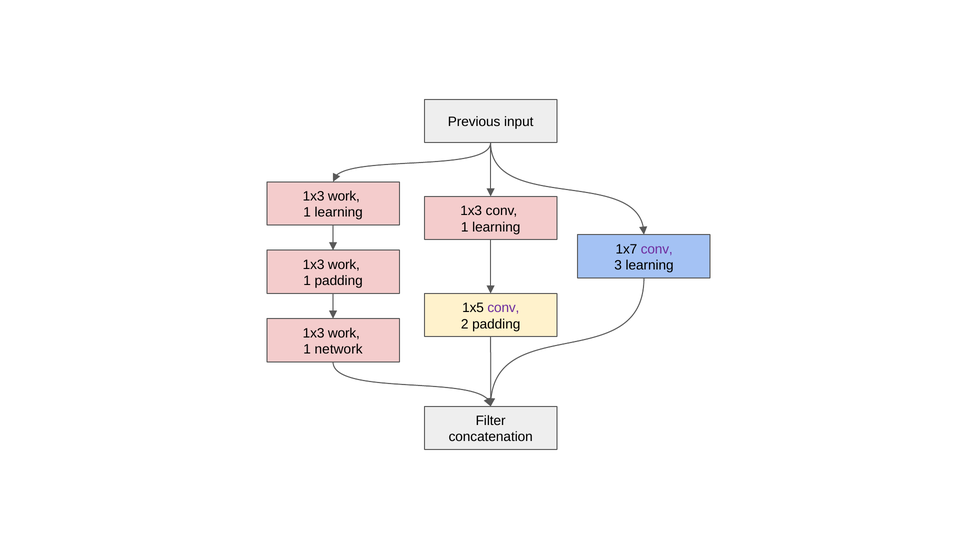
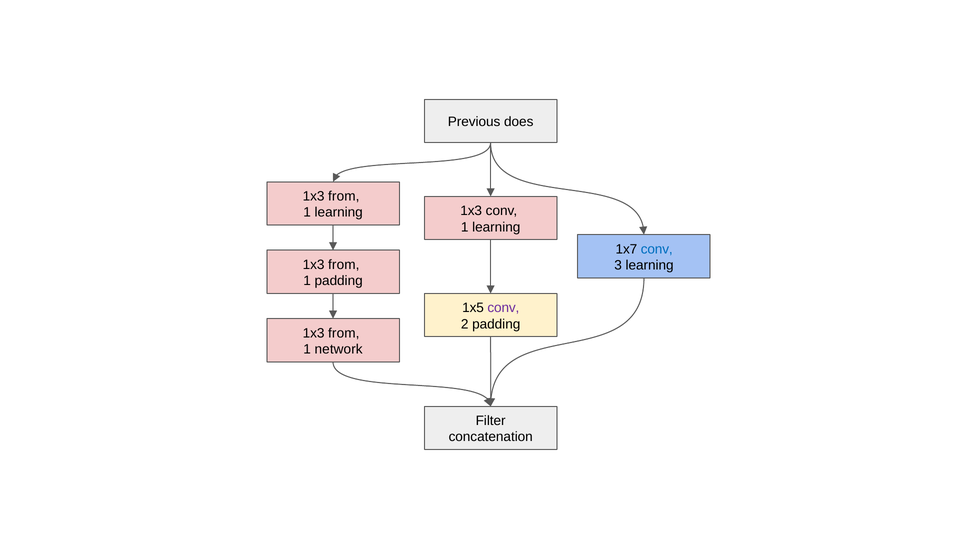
input: input -> does (519, 122)
work: work -> from (344, 196)
conv colour: purple -> blue (657, 249)
work: work -> from (344, 265)
work: work -> from (344, 333)
